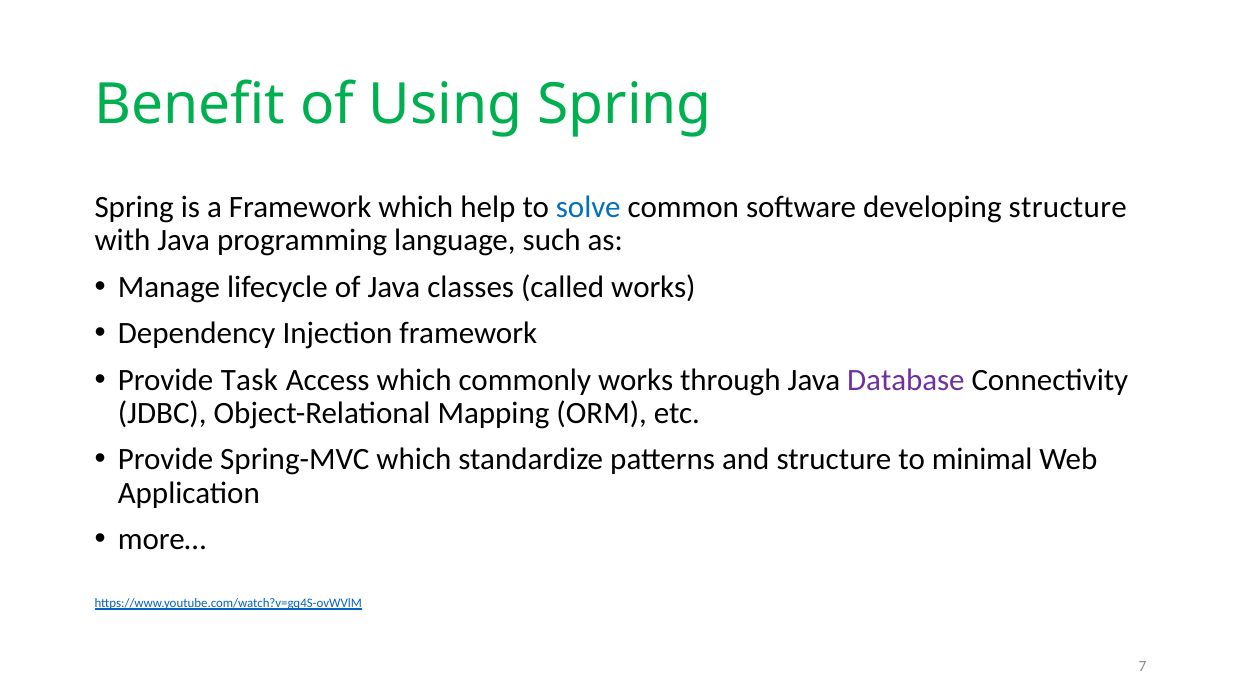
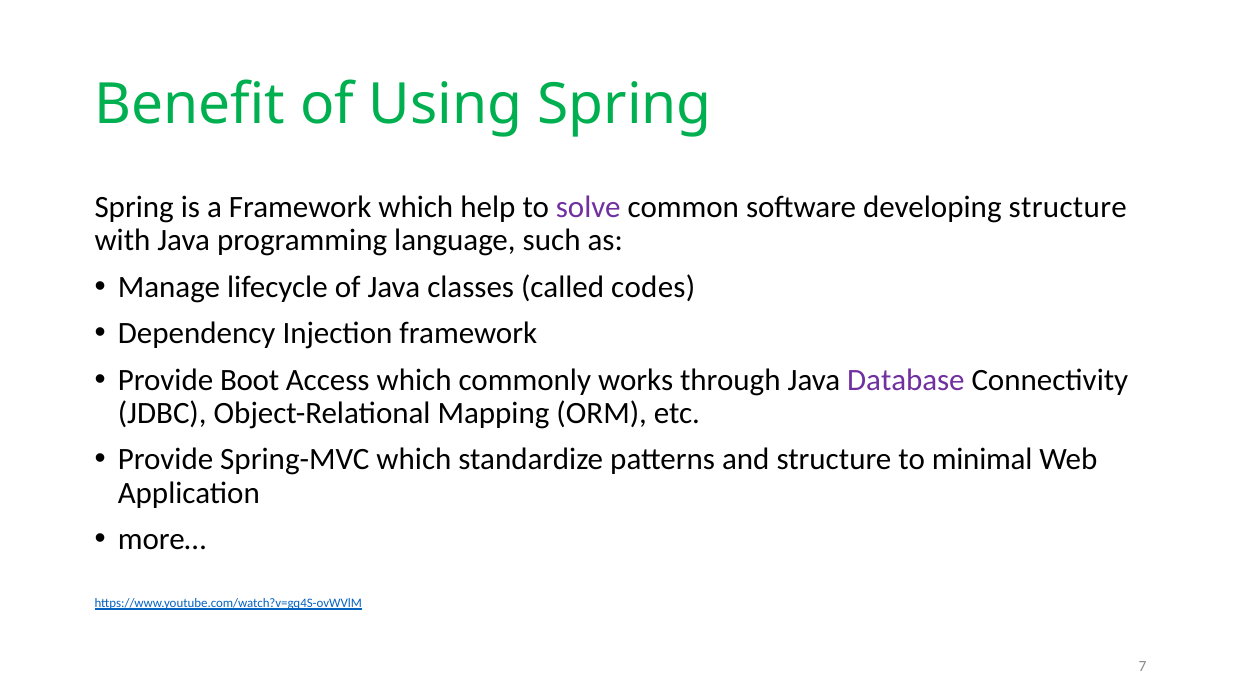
solve colour: blue -> purple (588, 207)
called works: works -> codes (653, 287)
Task: Task -> Boot (250, 380)
